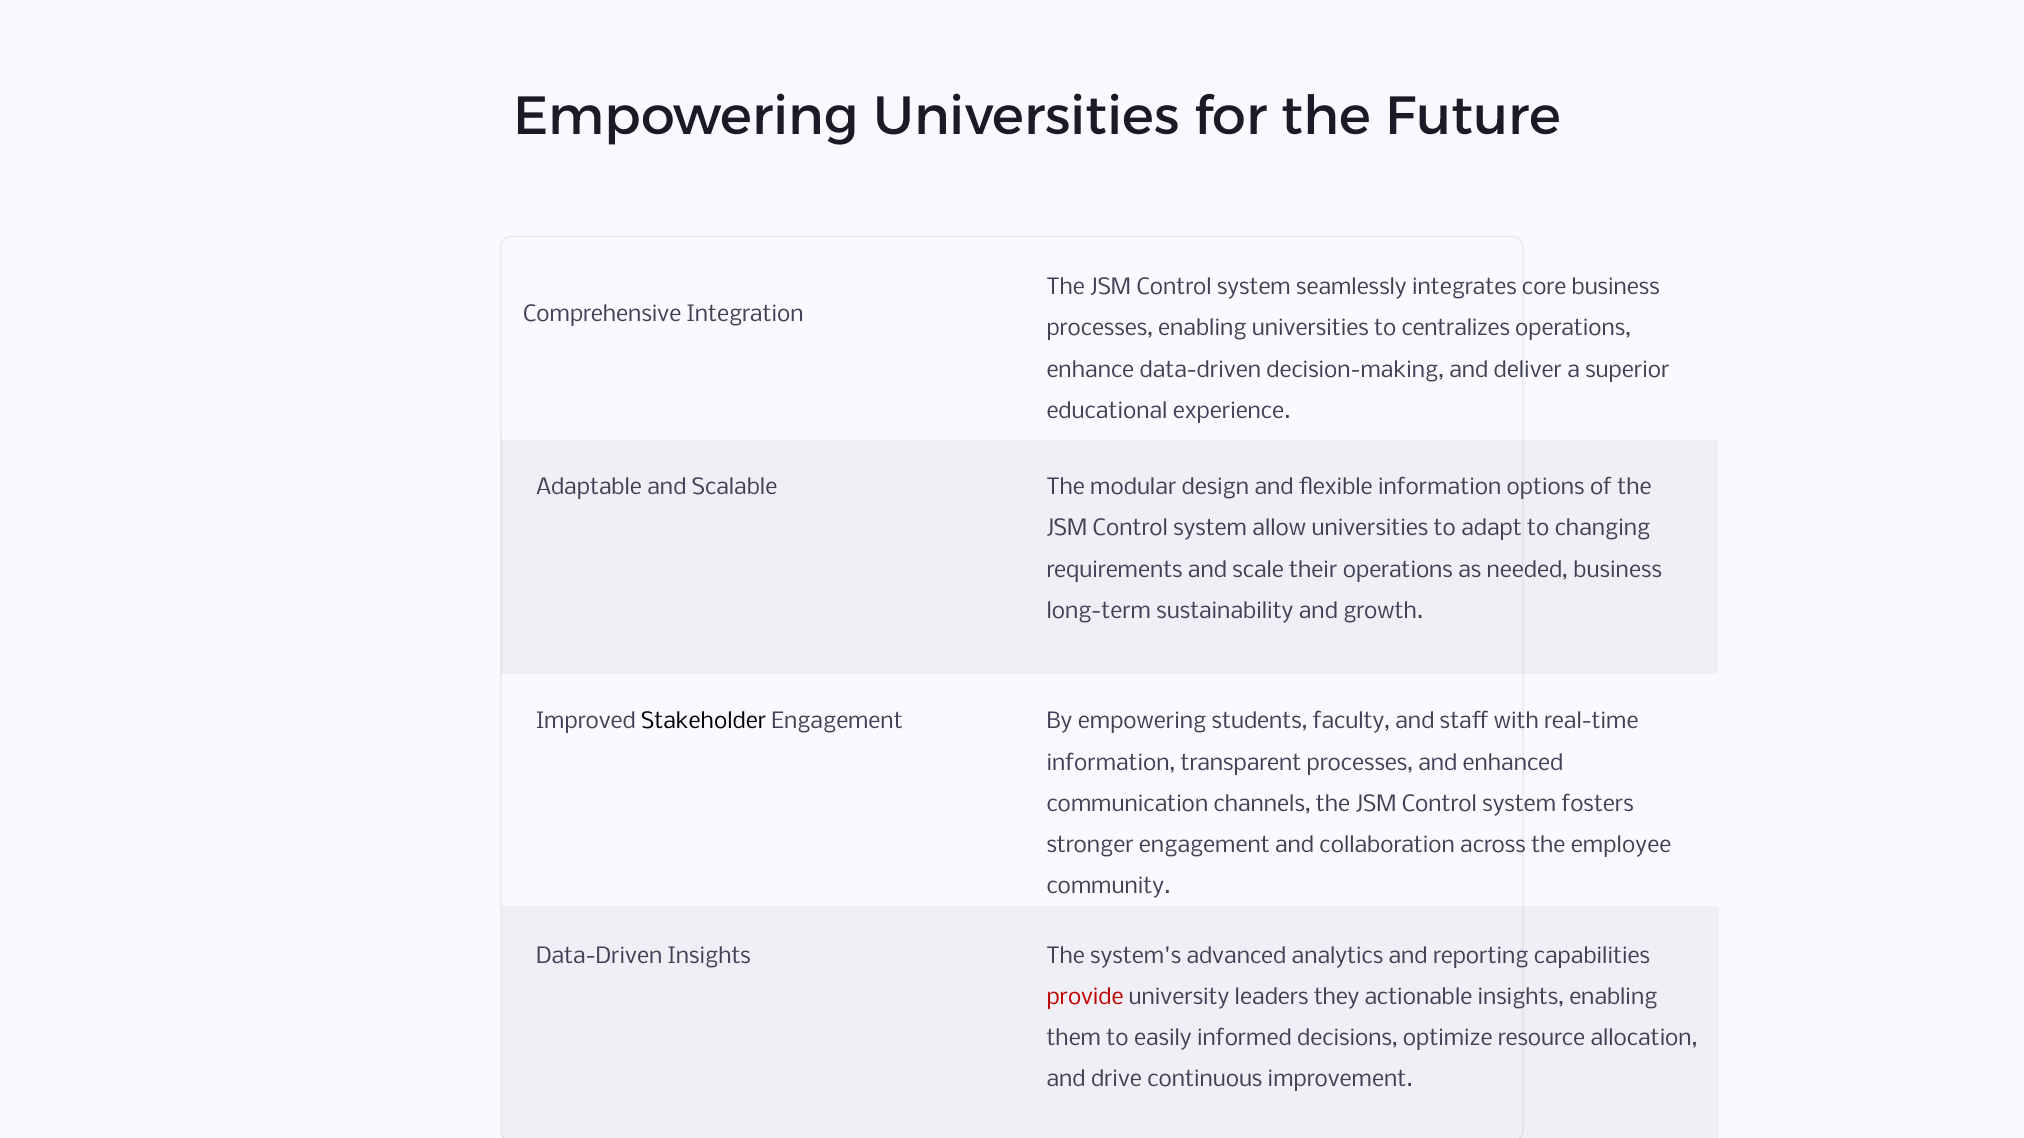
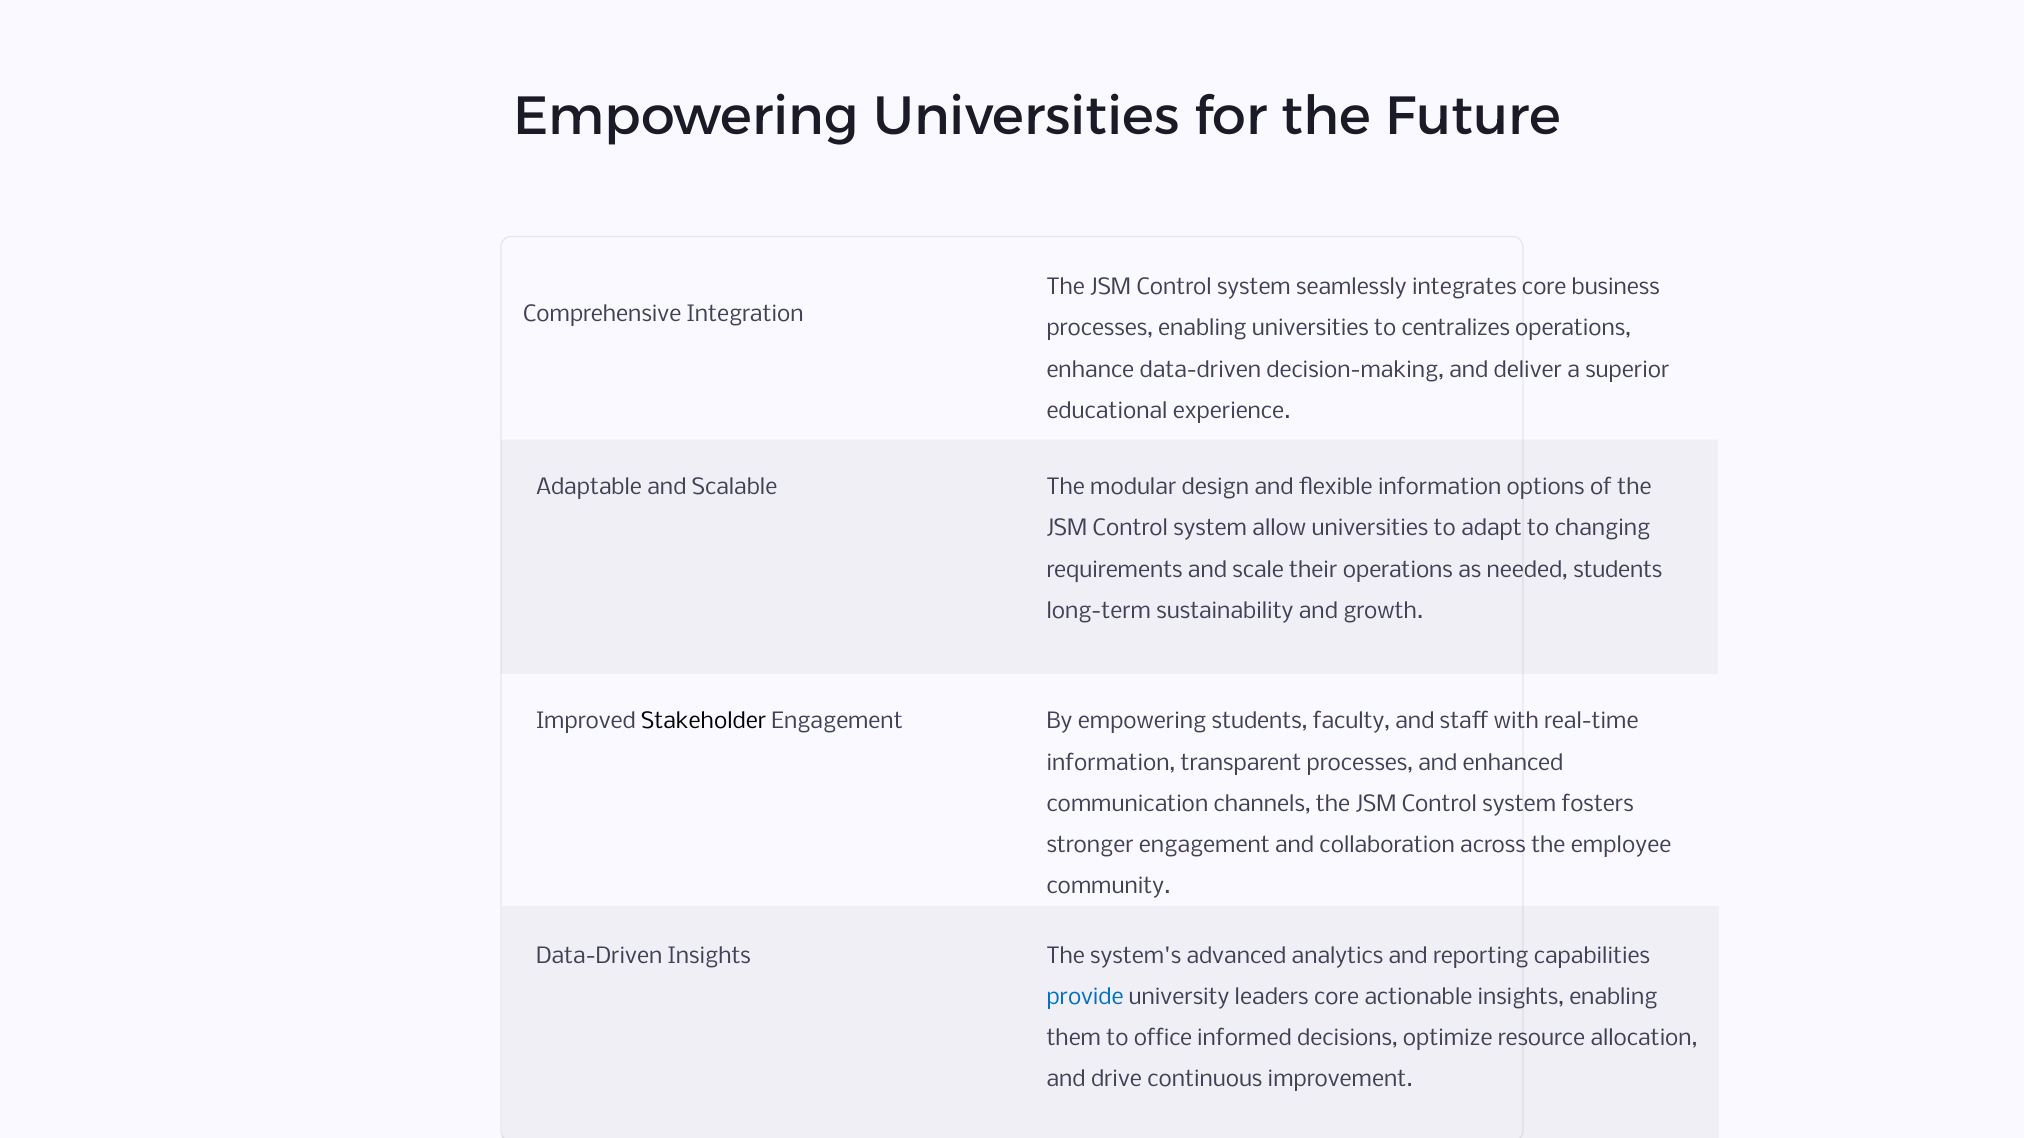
needed business: business -> students (1618, 570)
provide colour: red -> blue (1085, 998)
leaders they: they -> core (1337, 998)
easily: easily -> office (1163, 1039)
